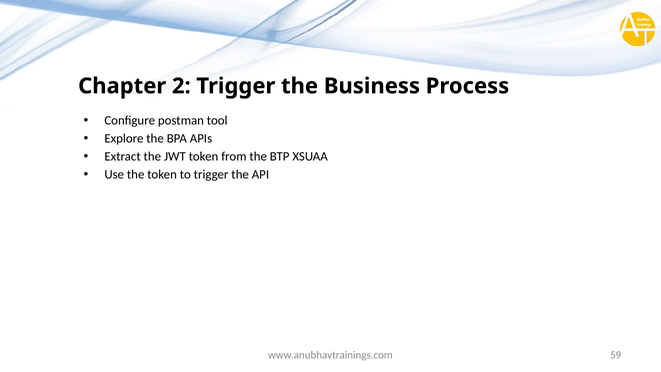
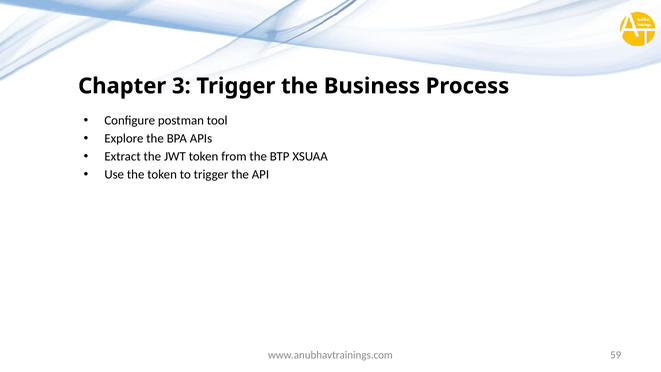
2: 2 -> 3 (181, 86)
